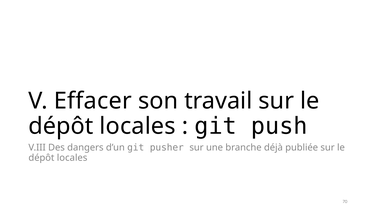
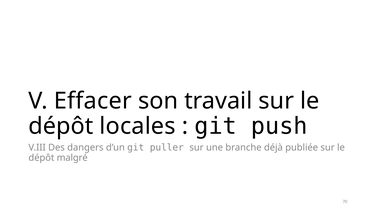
pusher: pusher -> puller (167, 148)
locales: locales -> malgré (72, 158)
